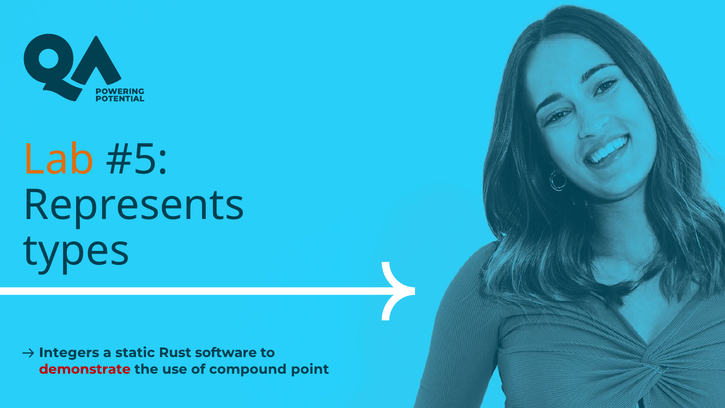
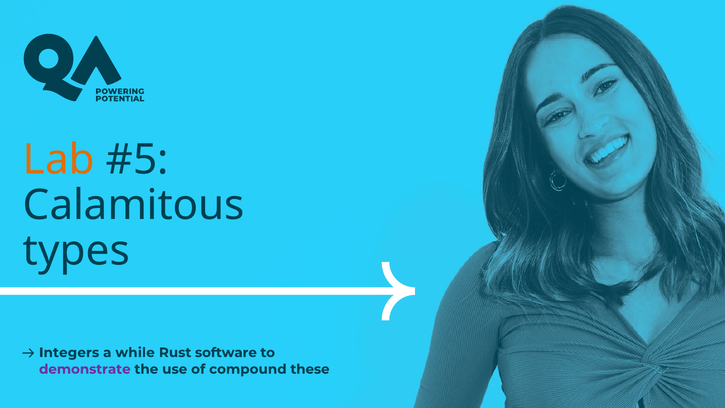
Represents: Represents -> Calamitous (134, 205)
static: static -> while (135, 352)
demonstrate colour: red -> purple (85, 369)
point: point -> these (310, 369)
